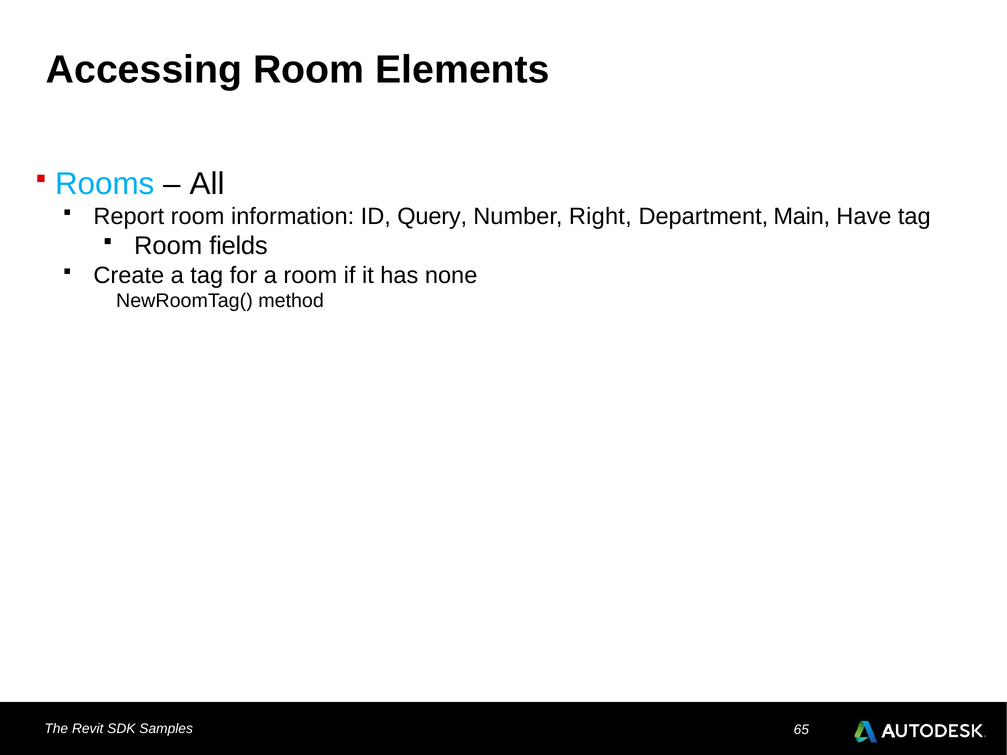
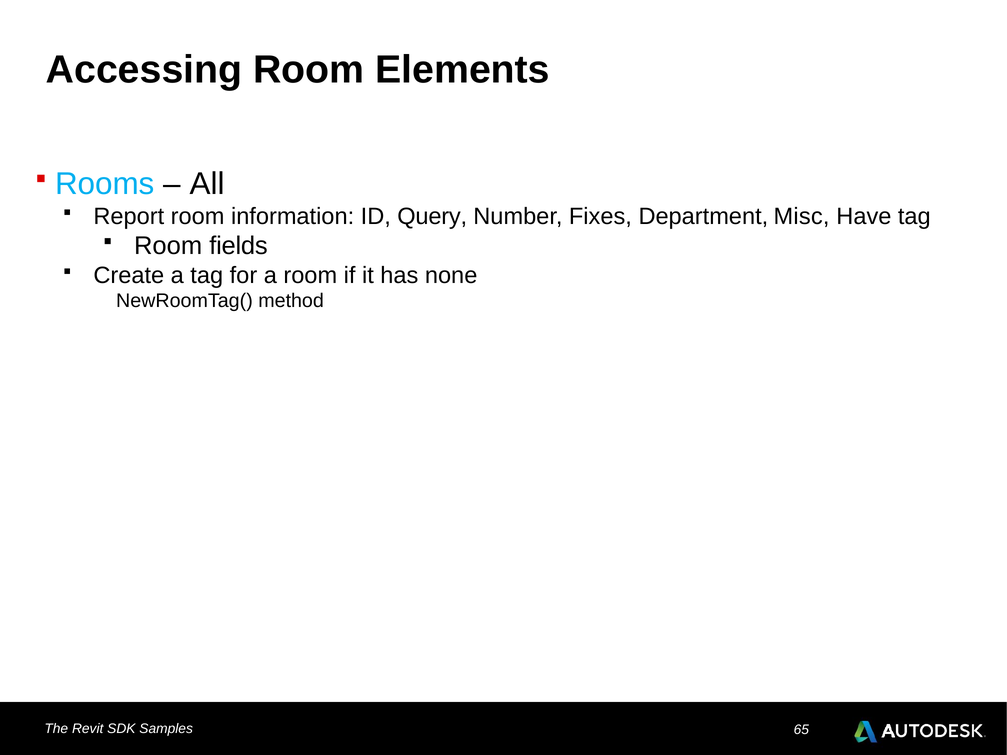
Right: Right -> Fixes (600, 216)
Main: Main -> Misc (802, 216)
